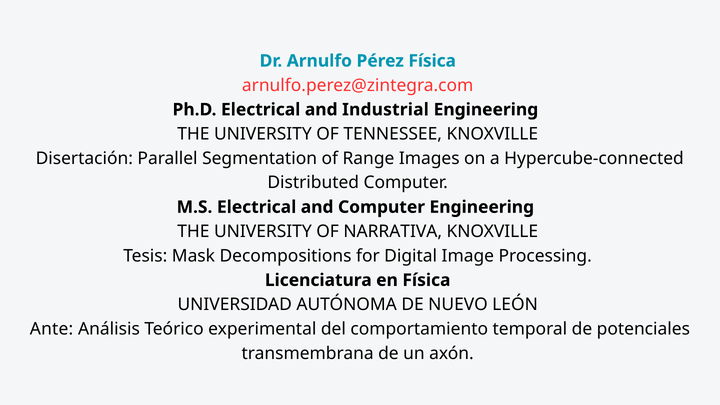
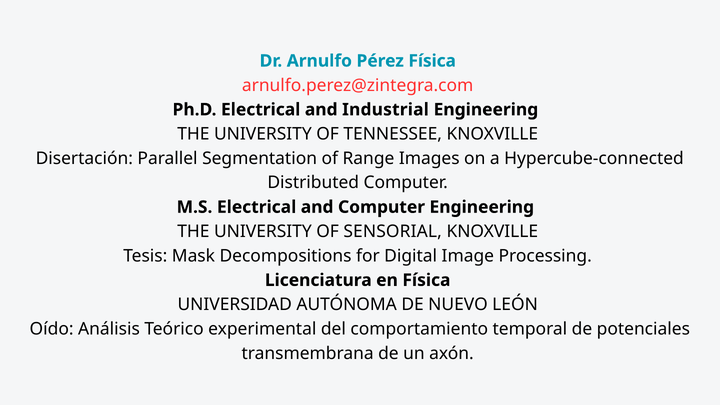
NARRATIVA: NARRATIVA -> SENSORIAL (393, 231)
Ante: Ante -> Oído (52, 329)
